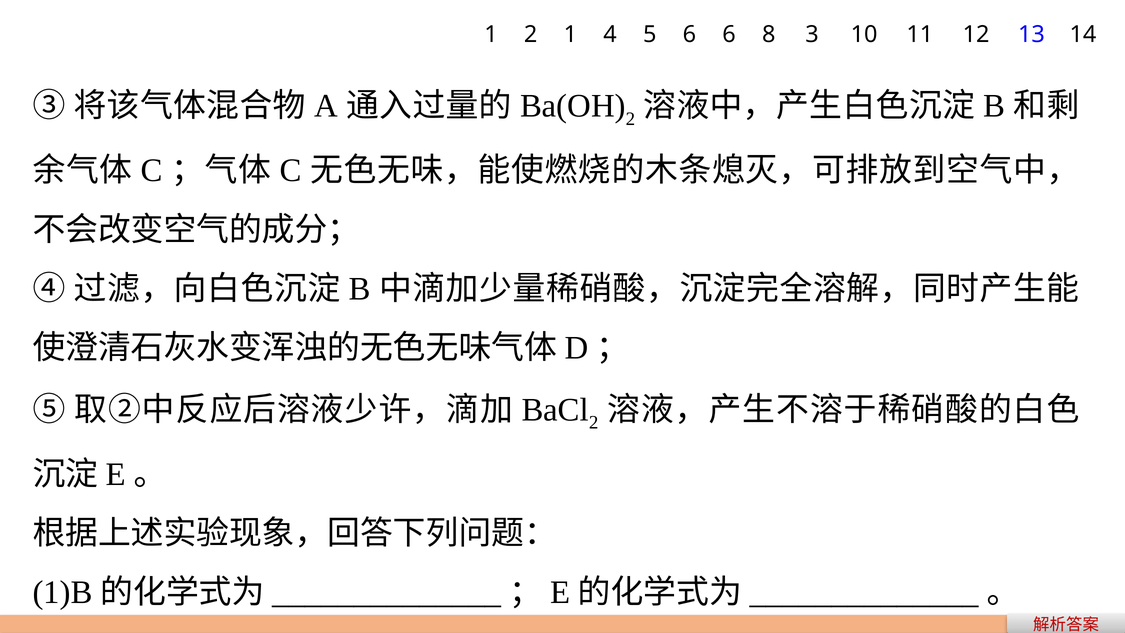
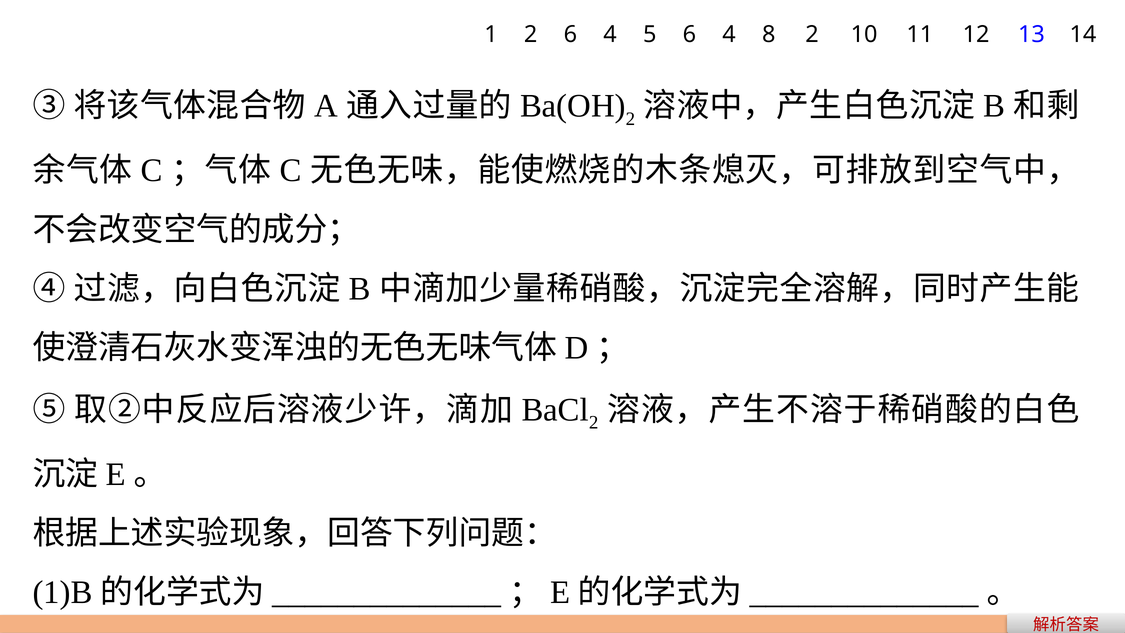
2 1: 1 -> 6 (570, 34)
5 6 6: 6 -> 4 (729, 34)
8 3: 3 -> 2 (812, 34)
